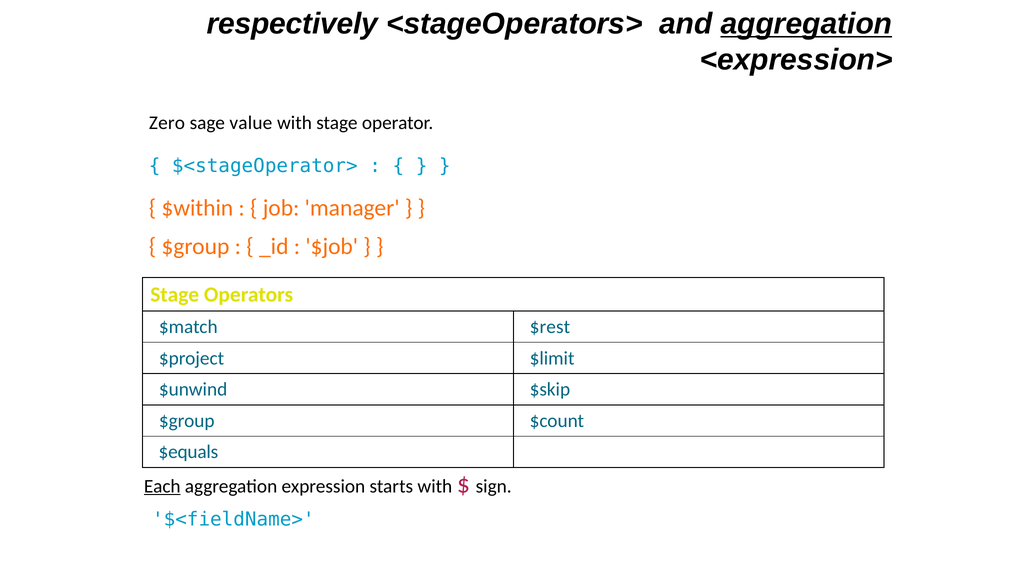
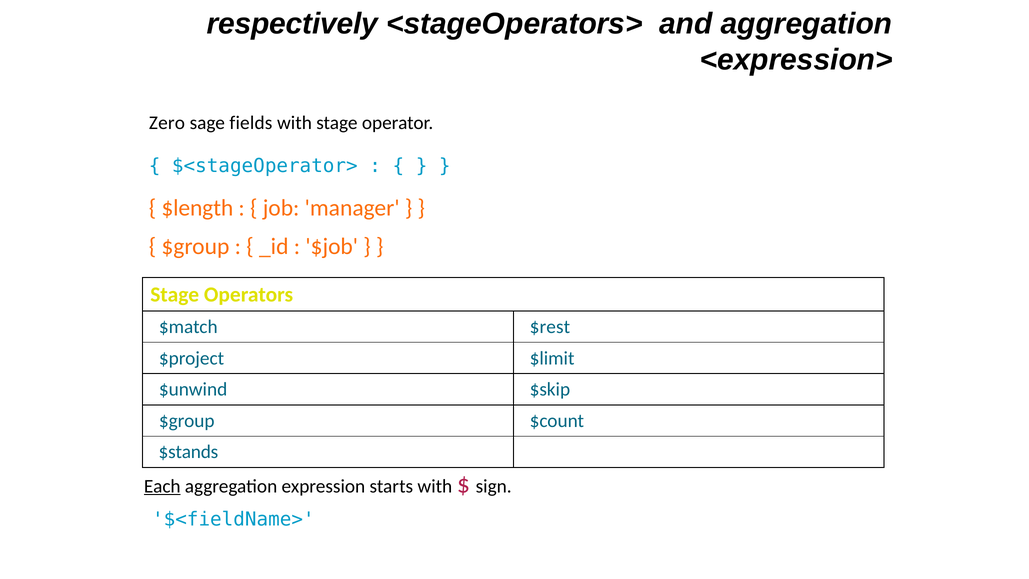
aggregation underline: present -> none (806, 24)
value: value -> fields (251, 123)
$within: $within -> $length (197, 208)
$equals: $equals -> $stands (188, 452)
